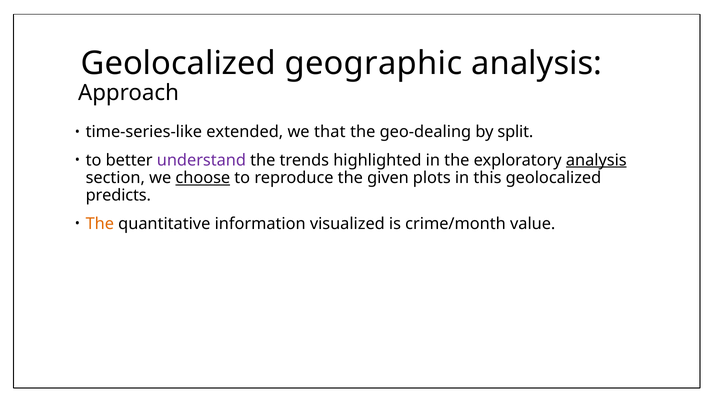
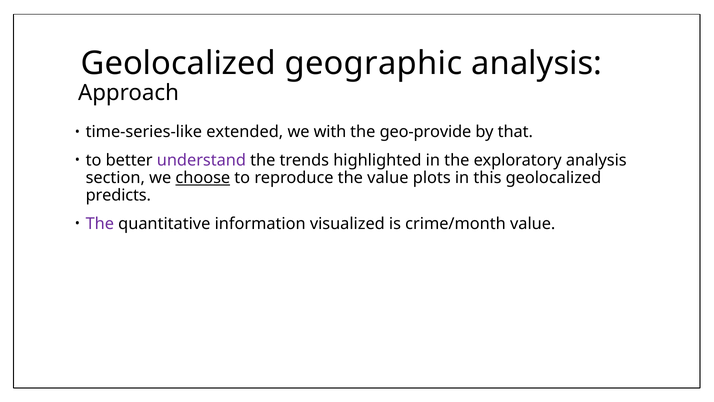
that: that -> with (330, 132)
geo-dealing: geo-dealing -> geo-provide (425, 132)
split: split -> that (515, 132)
analysis underline: present -> none (596, 160)
the given: given -> value (388, 178)
The colour: orange -> purple (100, 223)
